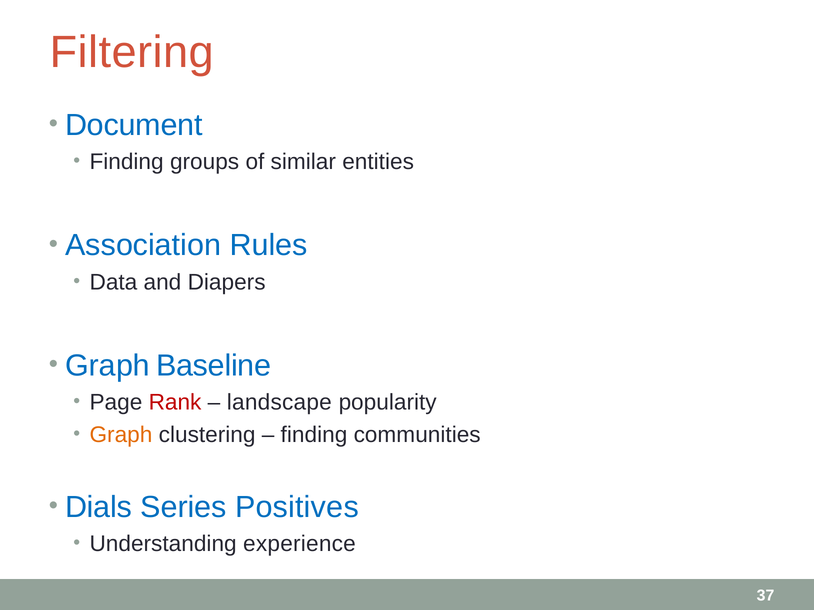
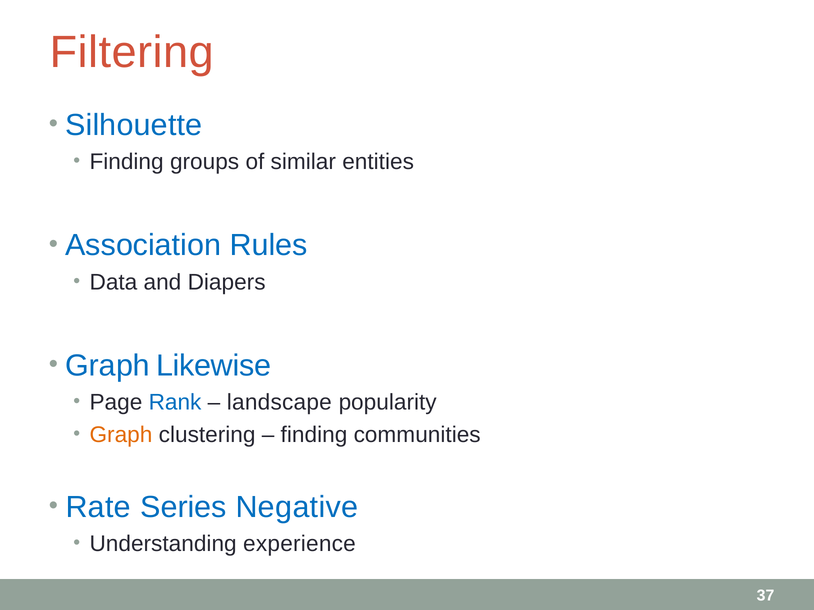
Document: Document -> Silhouette (134, 125)
Baseline: Baseline -> Likewise (214, 366)
Rank colour: red -> blue (175, 403)
Dials: Dials -> Rate (98, 508)
Positives: Positives -> Negative (297, 508)
